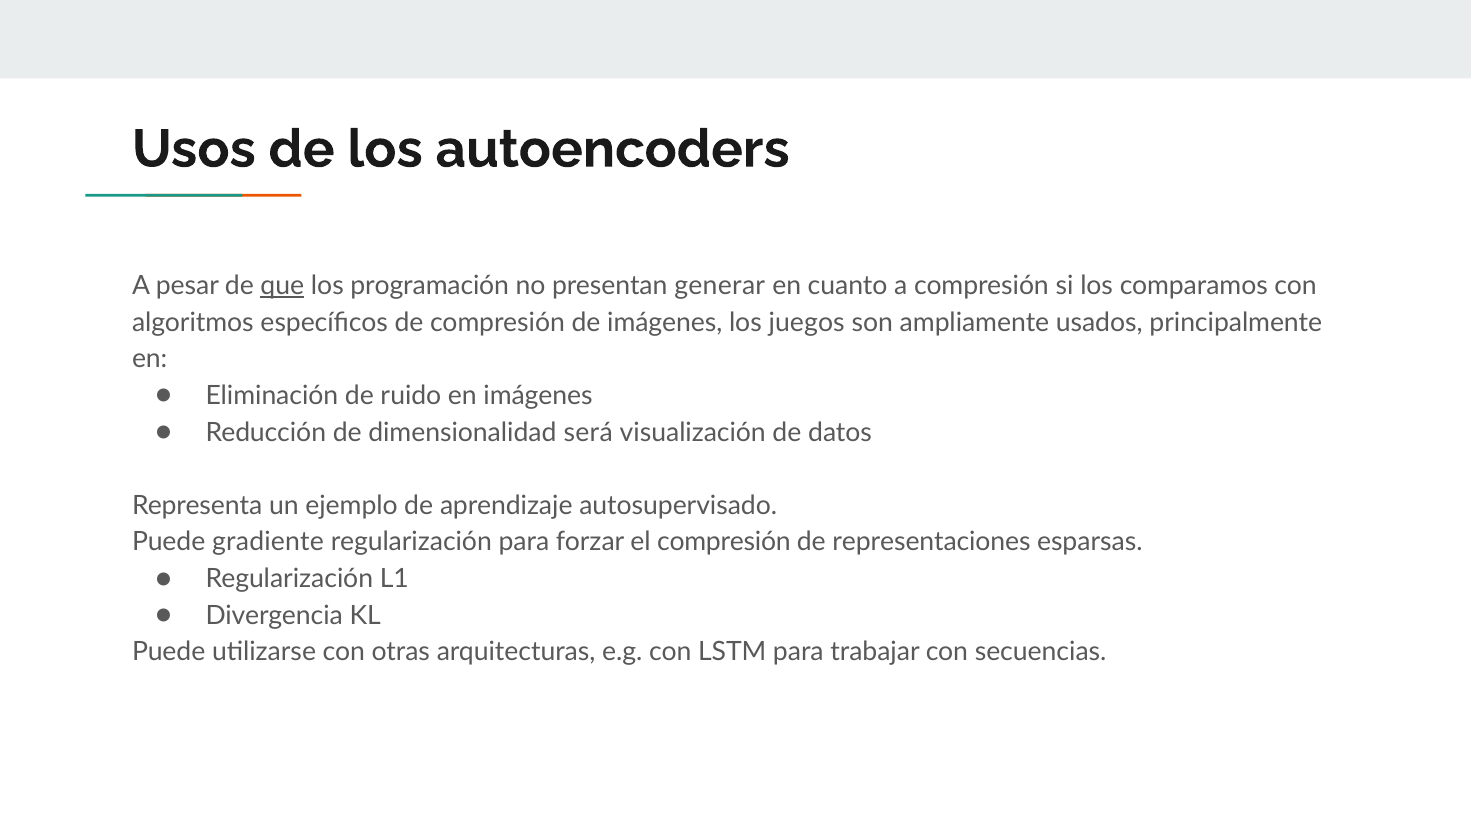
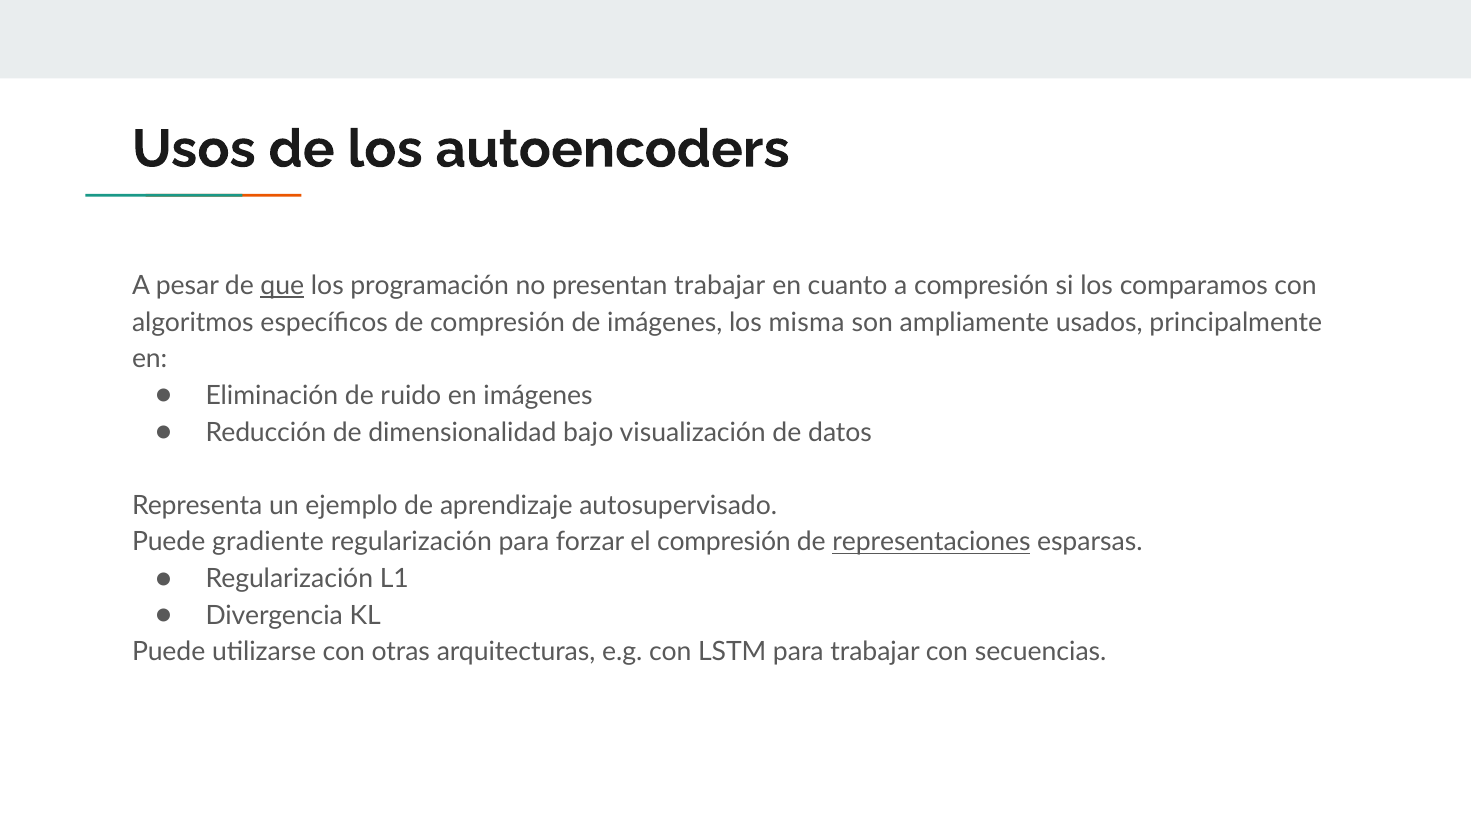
presentan generar: generar -> trabajar (720, 286)
juegos: juegos -> misma (807, 323)
será: será -> bajo (588, 433)
representaciones underline: none -> present (931, 543)
